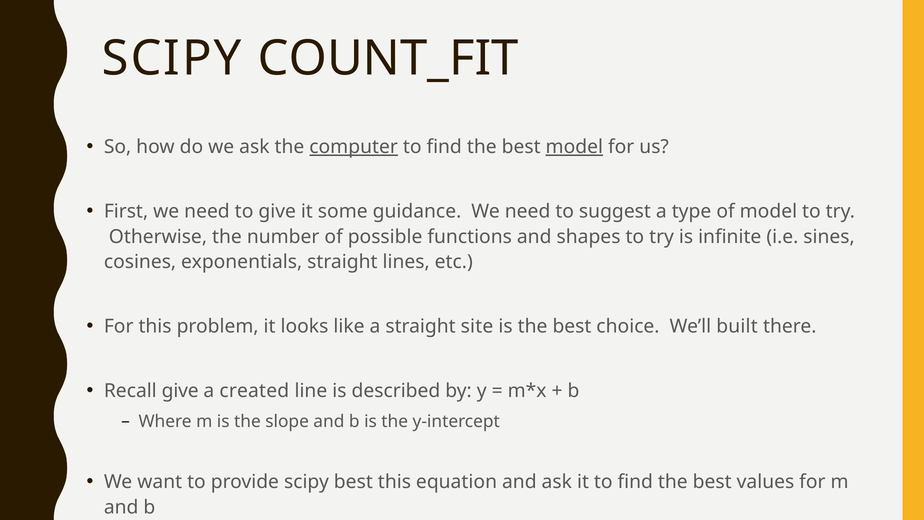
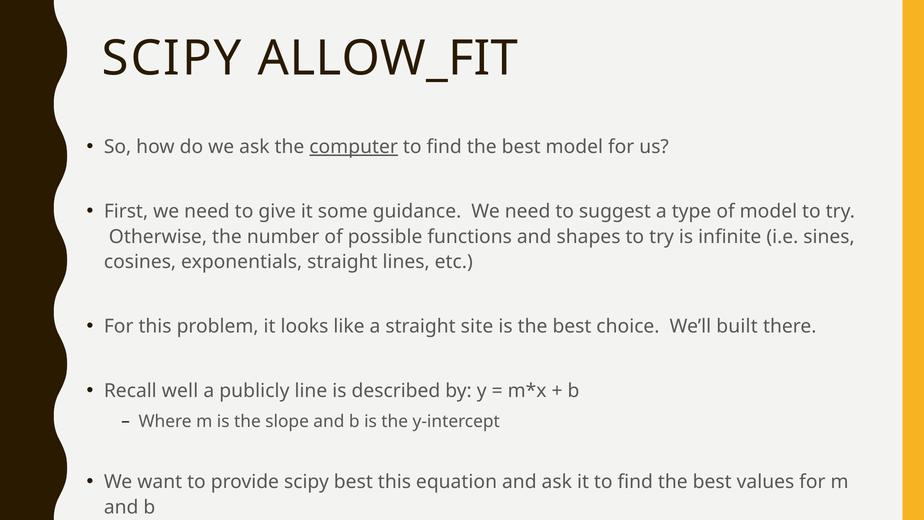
COUNT_FIT: COUNT_FIT -> ALLOW_FIT (388, 59)
model underline: present -> none (574, 147)
Recall give: give -> well (180, 391)
created: created -> publicly (254, 391)
